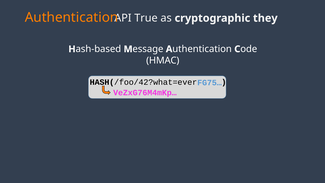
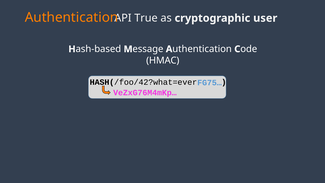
they: they -> user (265, 18)
